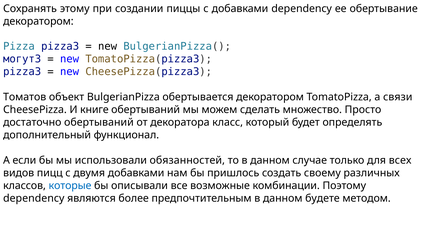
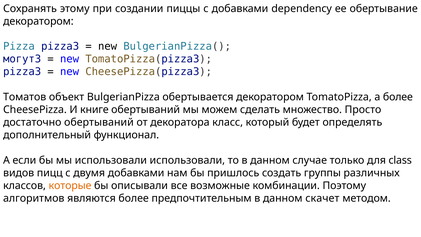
а связи: связи -> более (398, 97)
использовали обязанностей: обязанностей -> использовали (187, 160)
всех: всех -> class (400, 160)
своему: своему -> группы (322, 173)
которые colour: blue -> orange (70, 185)
dependency: dependency -> алгоритмов (34, 198)
будете: будете -> скачет (322, 198)
